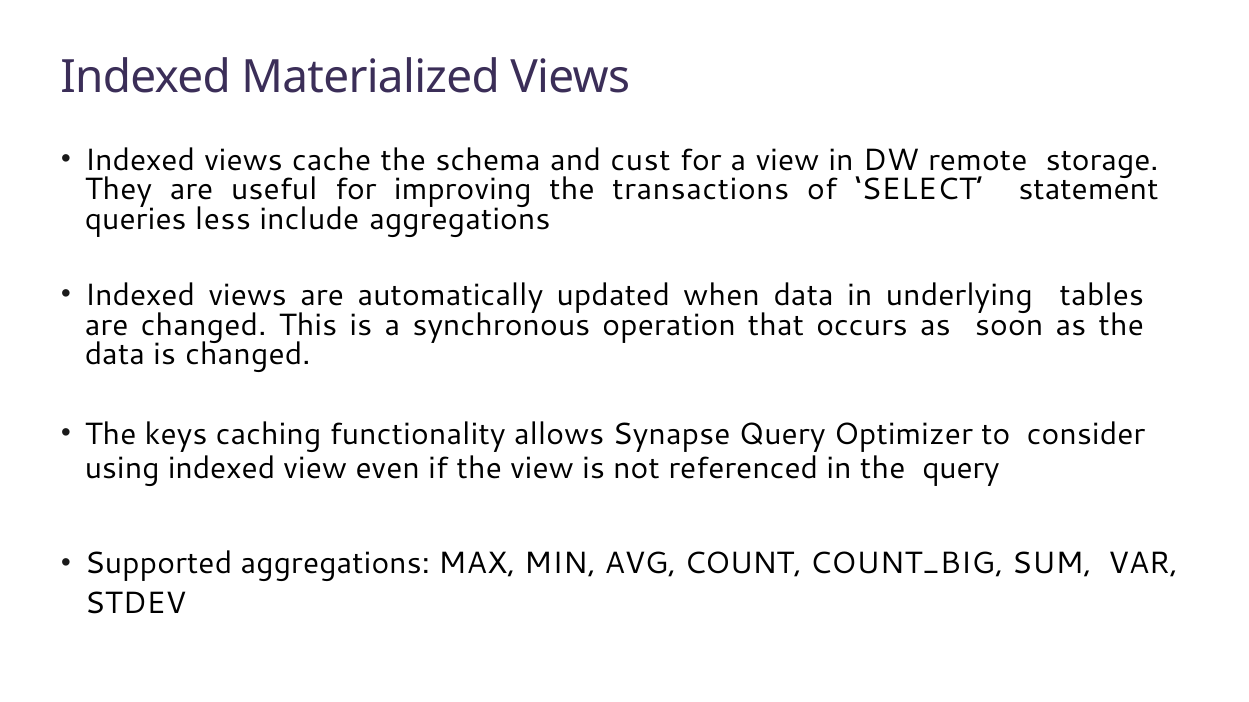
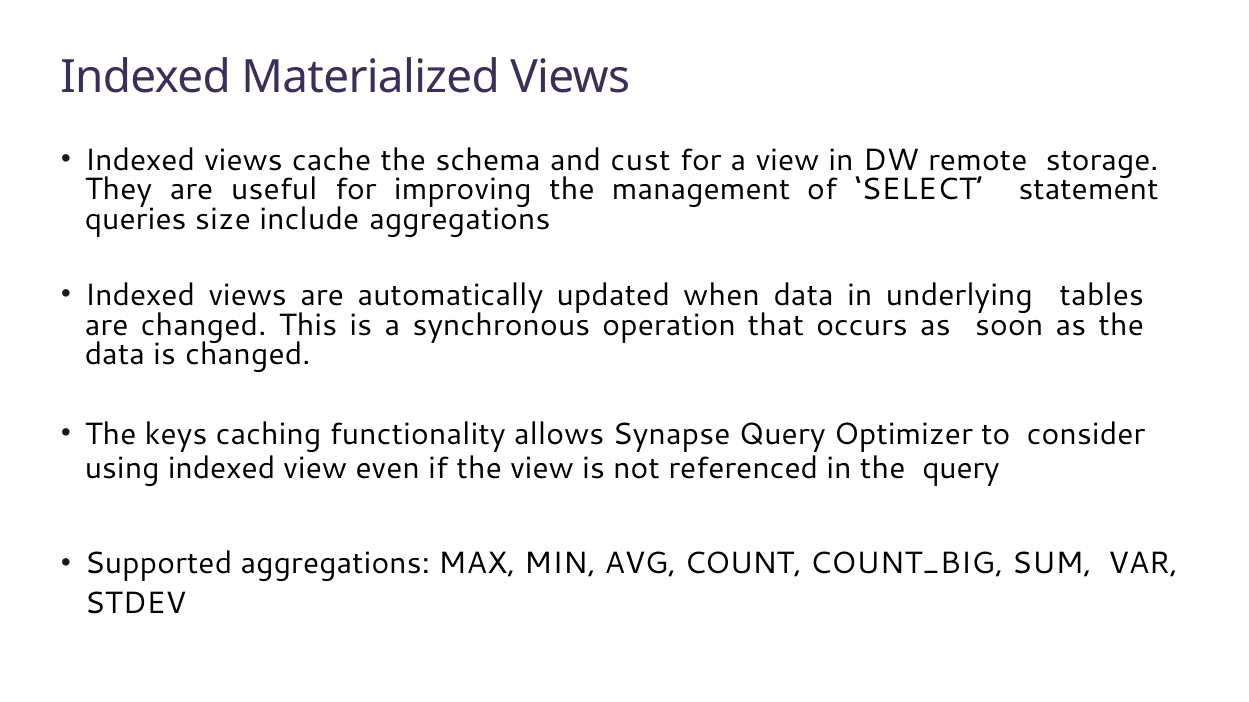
transactions: transactions -> management (701, 190)
less: less -> size (223, 219)
